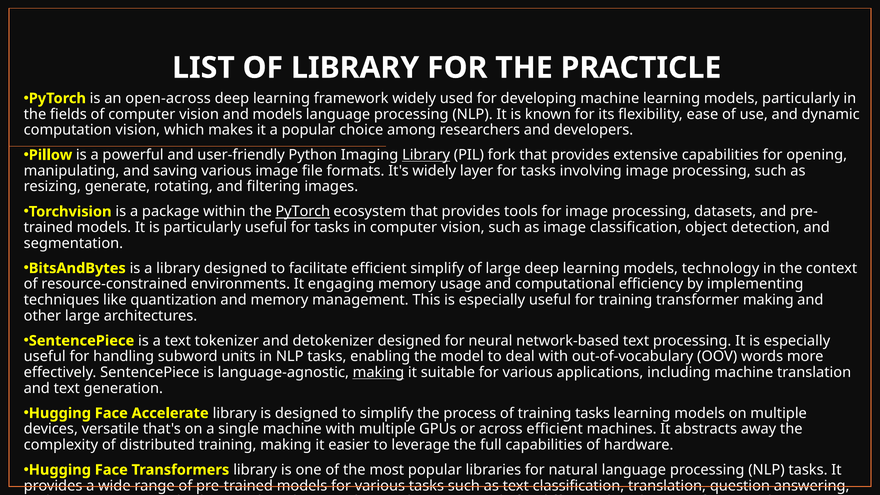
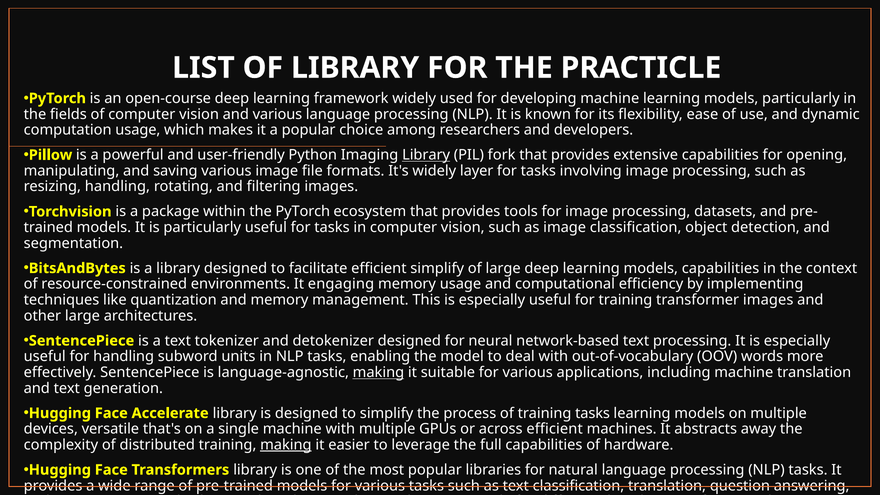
open-across: open-across -> open-course (168, 98)
and models: models -> various (277, 114)
computation vision: vision -> usage (138, 130)
resizing generate: generate -> handling (117, 187)
PyTorch underline: present -> none (303, 212)
models technology: technology -> capabilities (721, 268)
transformer making: making -> images (768, 300)
making underline: none -> present (286, 445)
